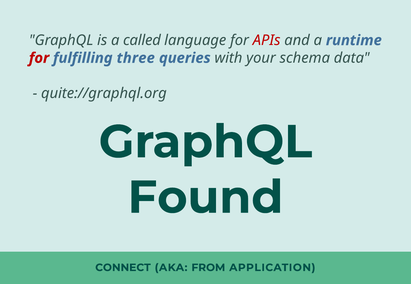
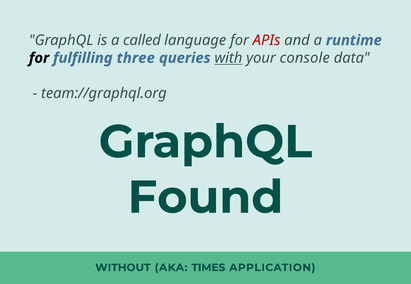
for colour: red -> black (39, 58)
with underline: none -> present (228, 58)
schema: schema -> console (305, 58)
quite://graphql.org: quite://graphql.org -> team://graphql.org (104, 94)
CONNECT: CONNECT -> WITHOUT (123, 268)
FROM: FROM -> TIMES (208, 268)
